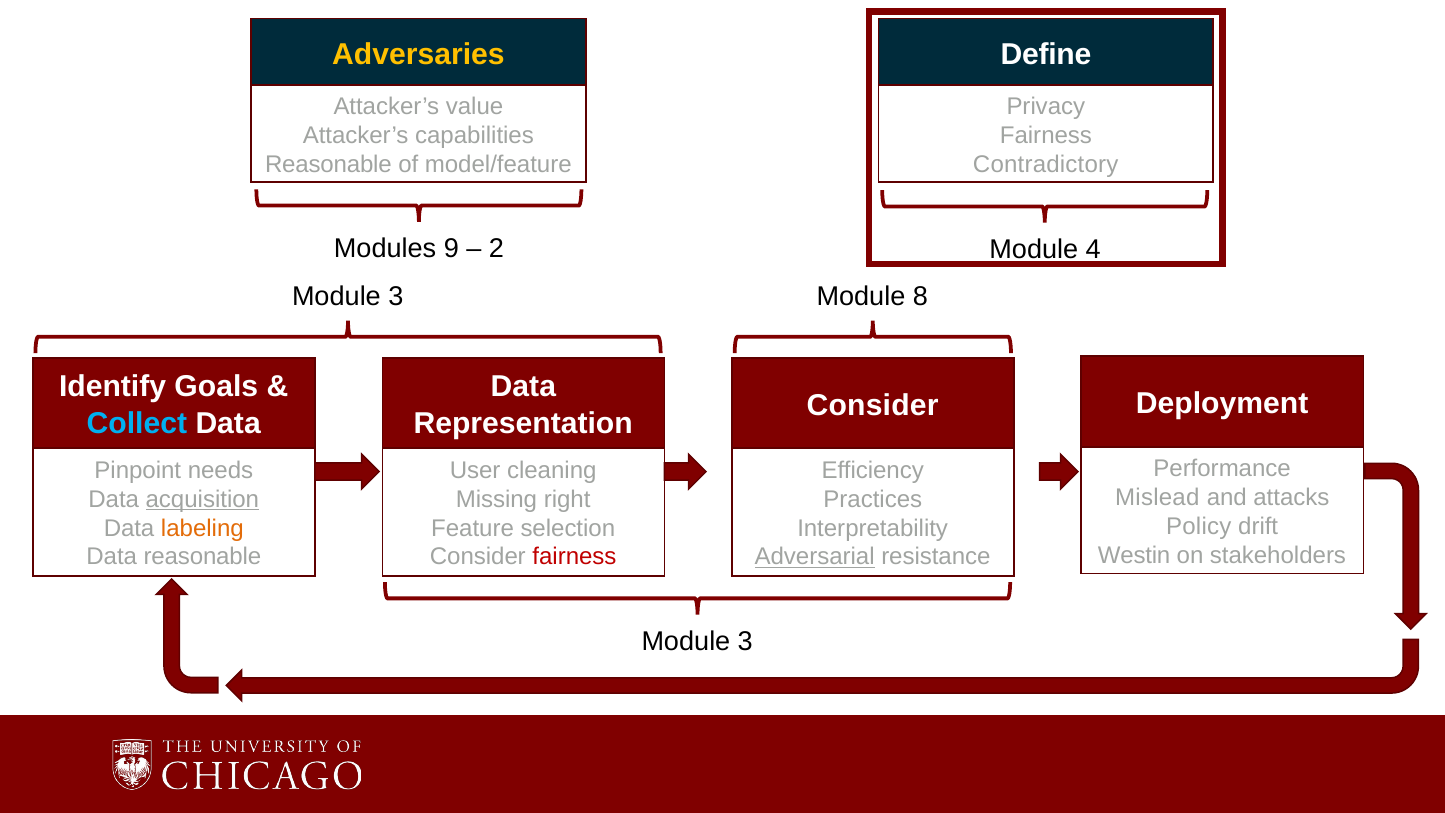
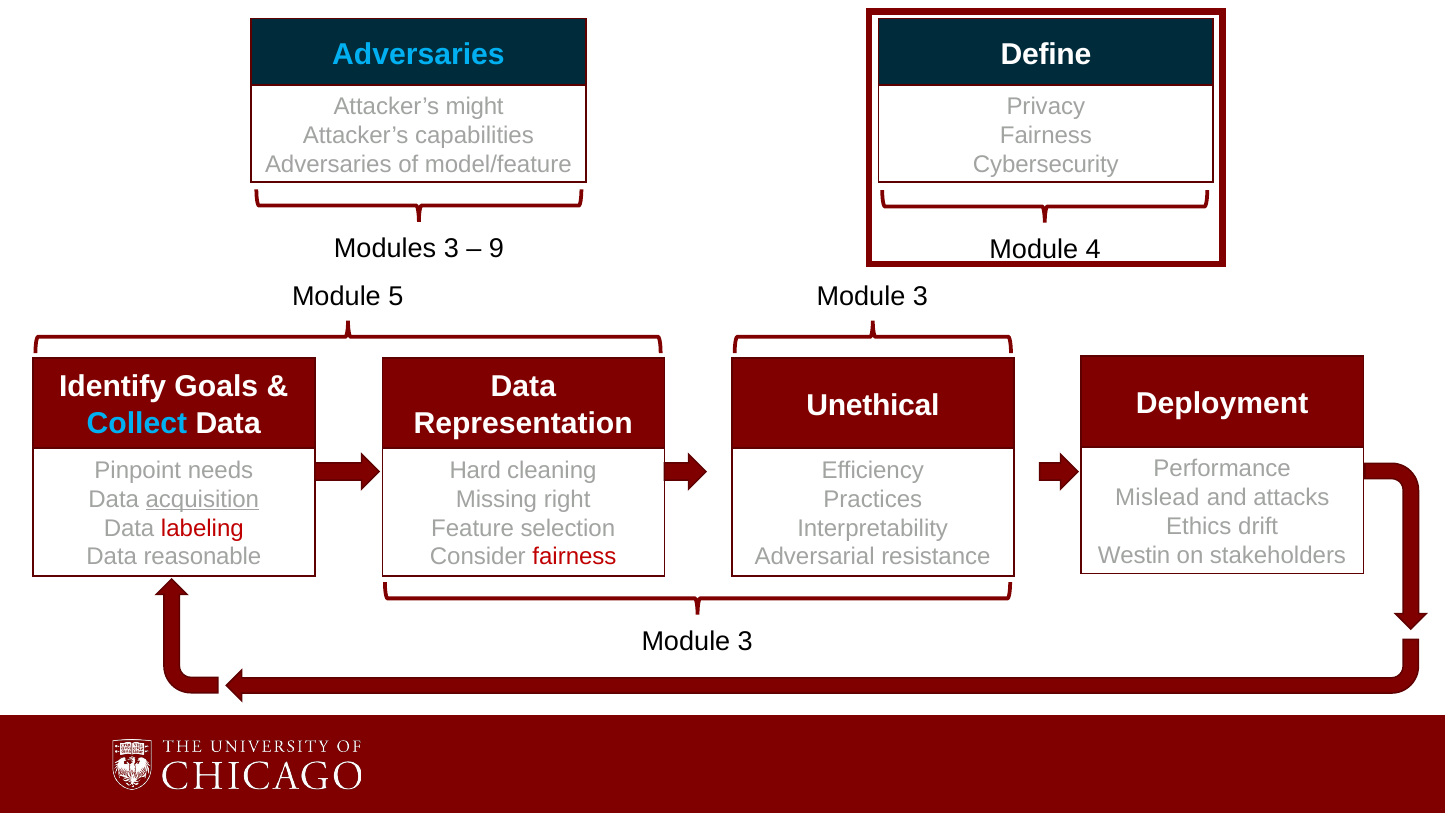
Adversaries colour: yellow -> light blue (418, 54)
value: value -> might (475, 106)
Reasonable: Reasonable -> Adversaries (328, 164)
Contradictory: Contradictory -> Cybersecurity (1046, 164)
Modules 9: 9 -> 3 (451, 249)
2: 2 -> 9 (496, 249)
3: 3 -> 5 (396, 297)
8: 8 -> 3 (920, 297)
Consider: Consider -> Unethical (873, 405)
User: User -> Hard (475, 470)
Policy: Policy -> Ethics (1199, 526)
labeling colour: orange -> red (202, 528)
Adversarial underline: present -> none (815, 557)
